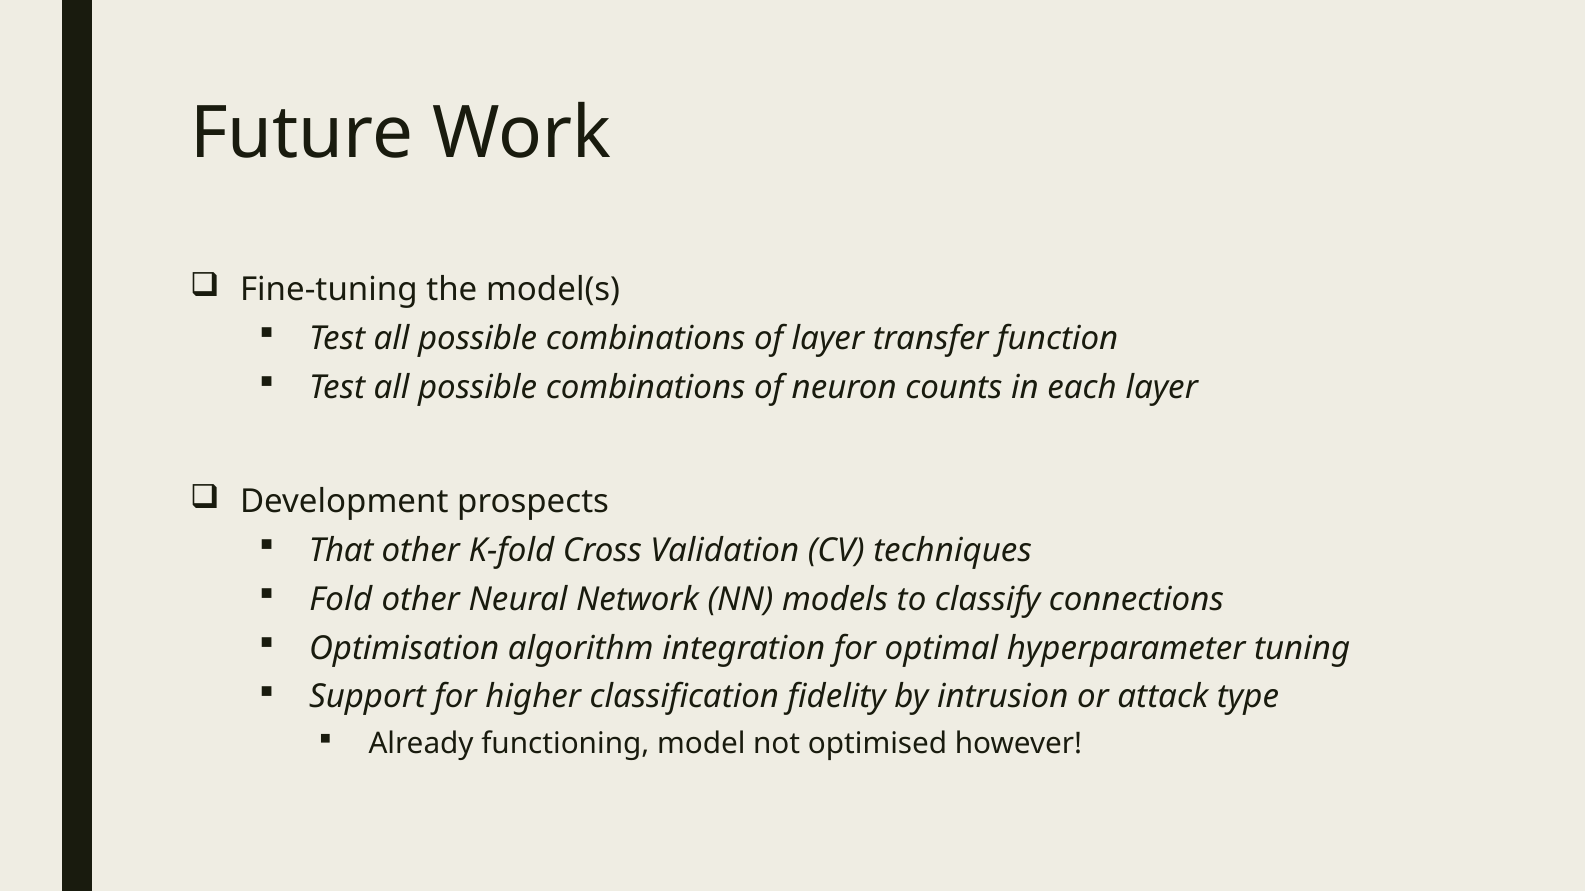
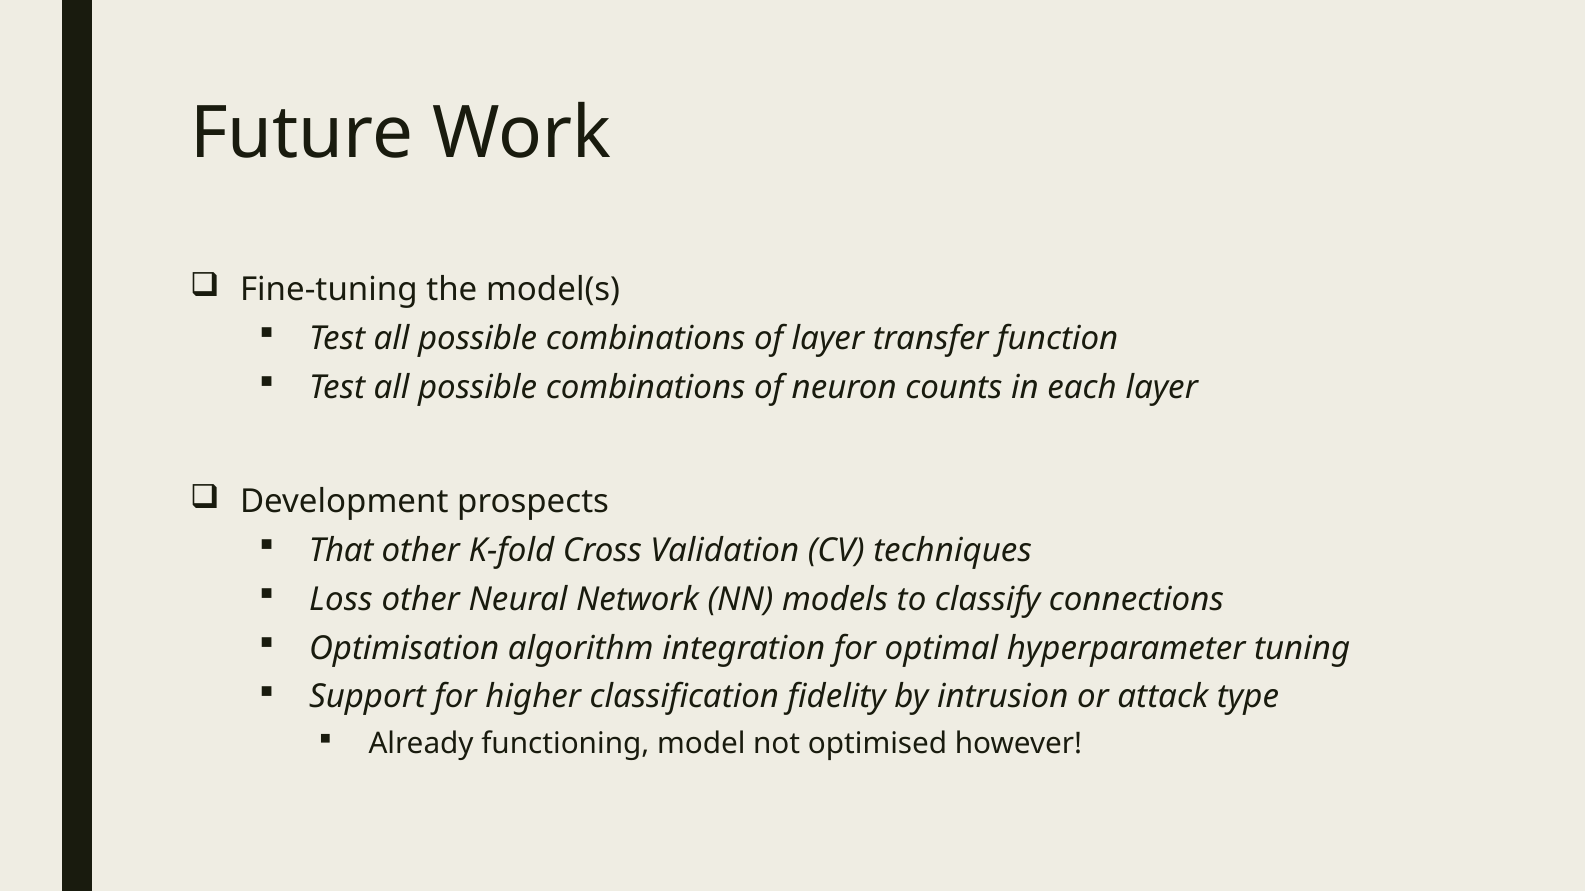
Fold: Fold -> Loss (341, 600)
